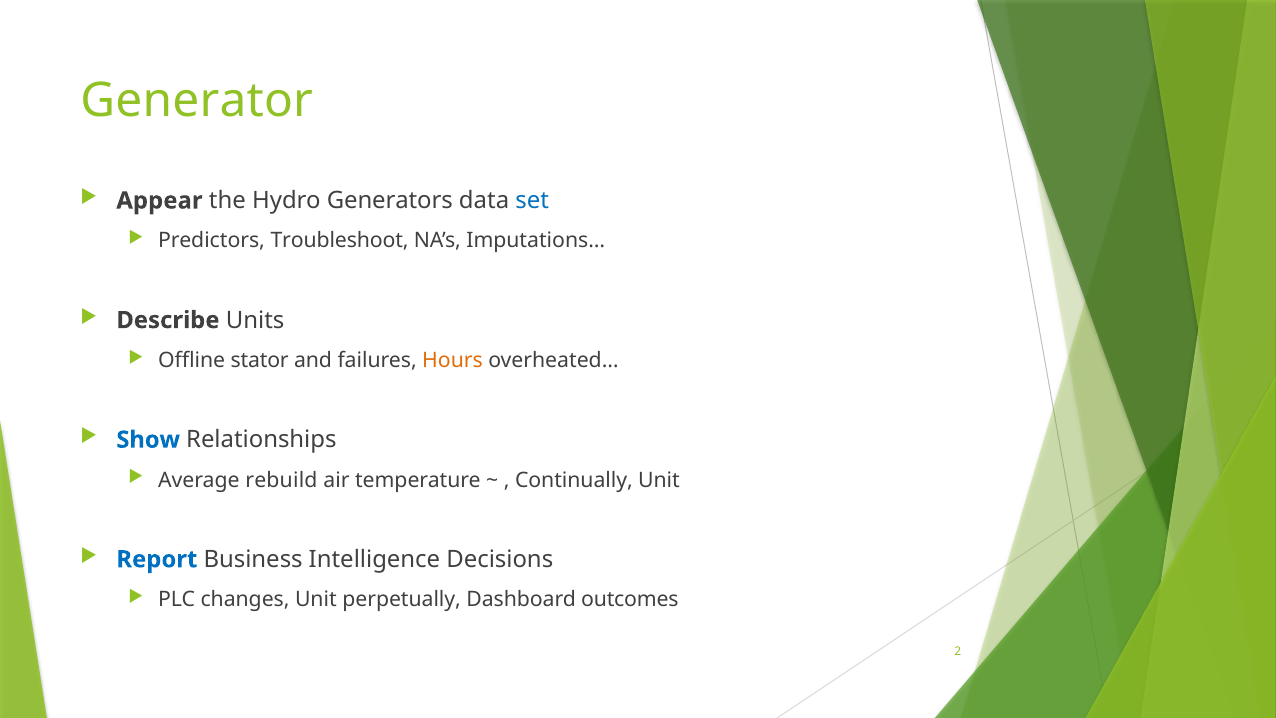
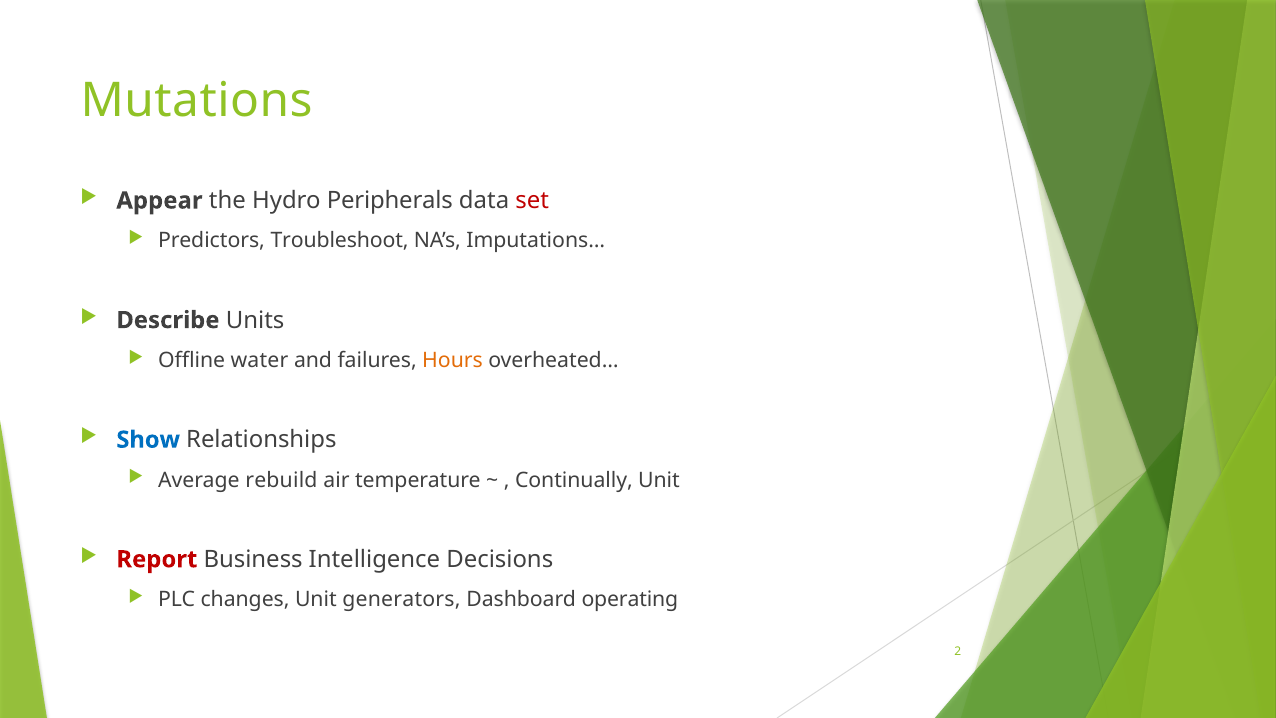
Generator: Generator -> Mutations (197, 101)
Generators: Generators -> Peripherals (390, 201)
set colour: blue -> red (532, 201)
stator: stator -> water (259, 360)
Report colour: blue -> red (157, 559)
perpetually: perpetually -> generators (401, 599)
outcomes: outcomes -> operating (630, 599)
